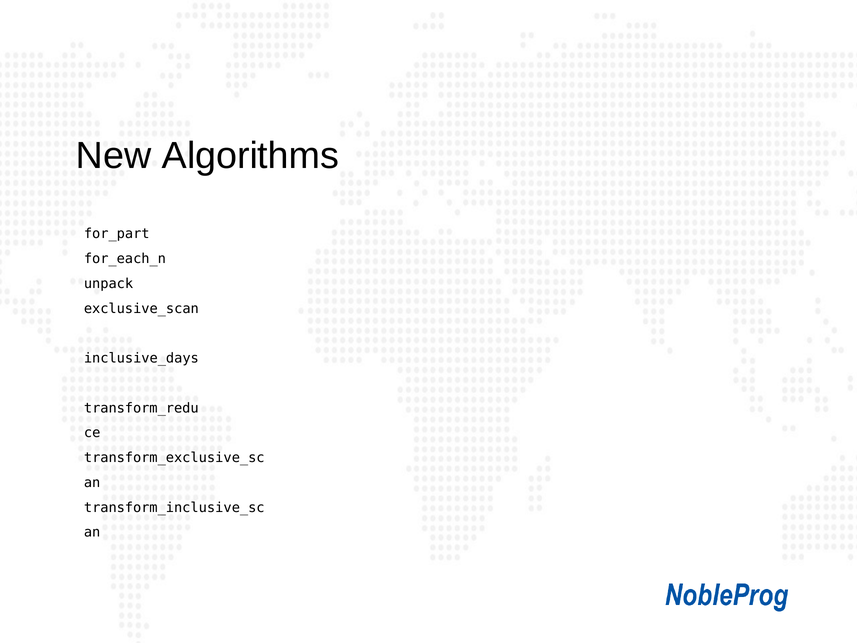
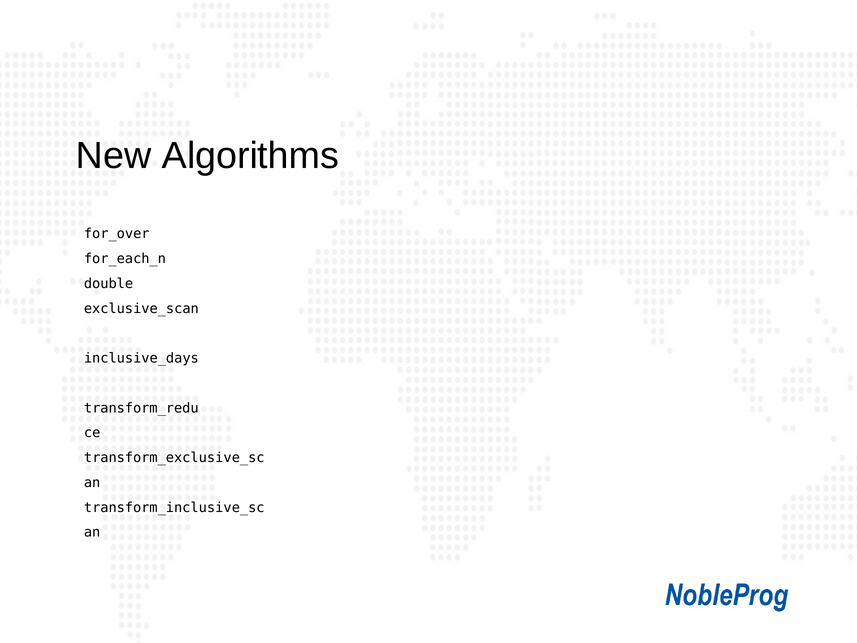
for_part: for_part -> for_over (117, 234)
unpack: unpack -> double (109, 284)
